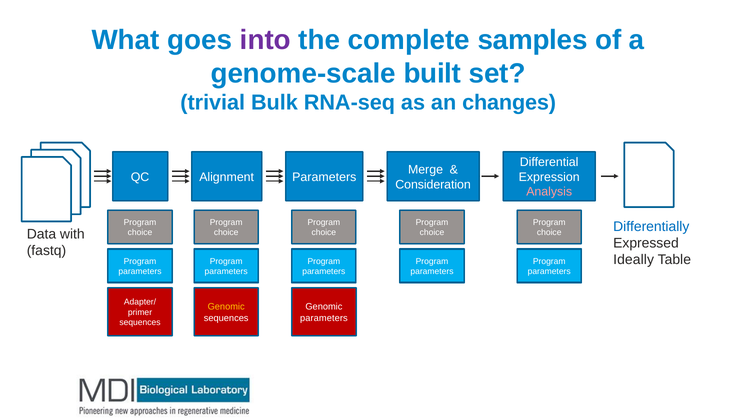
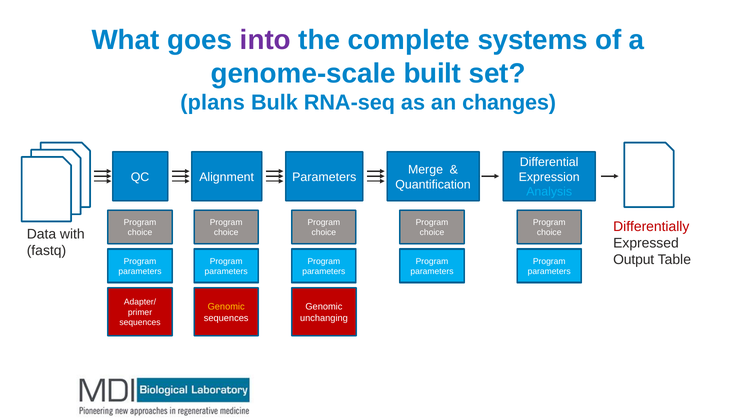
samples: samples -> systems (533, 40)
trivial: trivial -> plans (213, 103)
Consideration: Consideration -> Quantification (433, 184)
Analysis colour: pink -> light blue (549, 192)
Differentially colour: blue -> red (651, 226)
Ideally: Ideally -> Output (634, 259)
parameters: parameters -> unchanging (324, 317)
